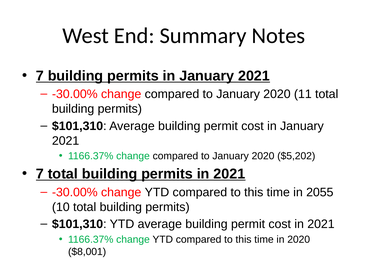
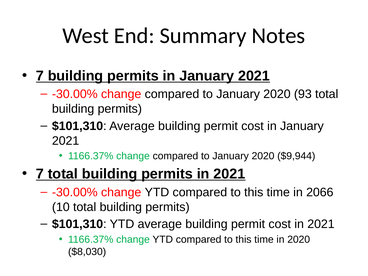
11: 11 -> 93 (303, 94)
$5,202: $5,202 -> $9,944 (296, 156)
2055: 2055 -> 2066 (320, 192)
$8,001: $8,001 -> $8,030 (87, 252)
